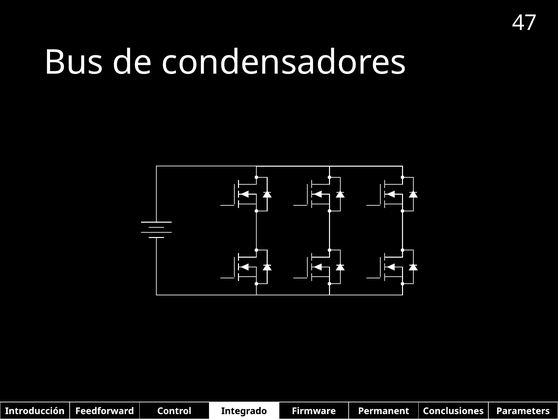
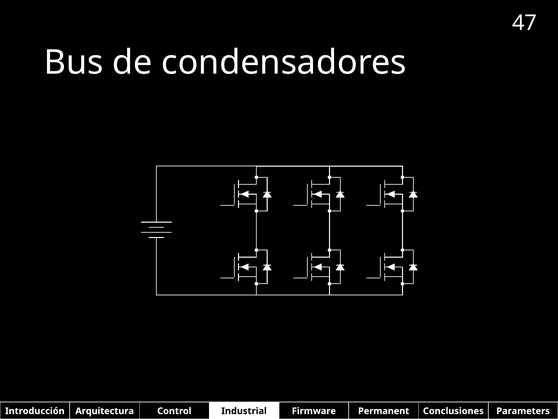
Feedforward: Feedforward -> Arquitectura (105, 411)
Integrado: Integrado -> Industrial (244, 411)
